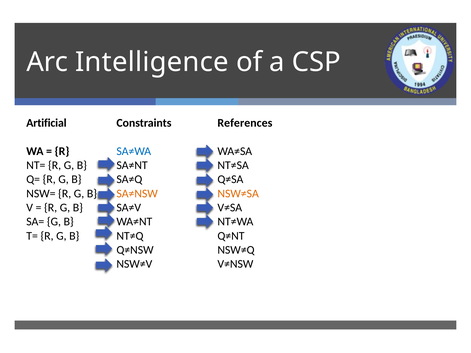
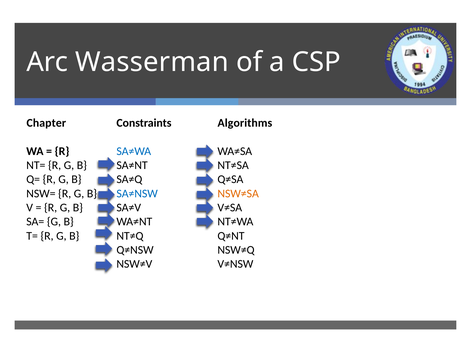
Intelligence: Intelligence -> Wasserman (152, 62)
Artificial: Artificial -> Chapter (46, 123)
References: References -> Algorithms (245, 123)
SA≠NSW colour: orange -> blue (137, 194)
